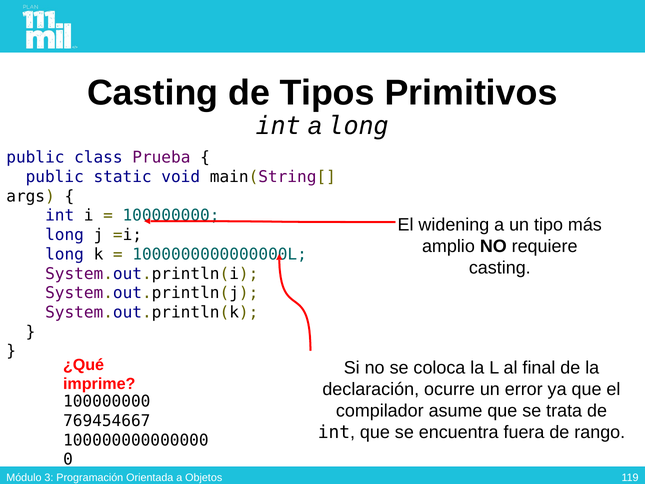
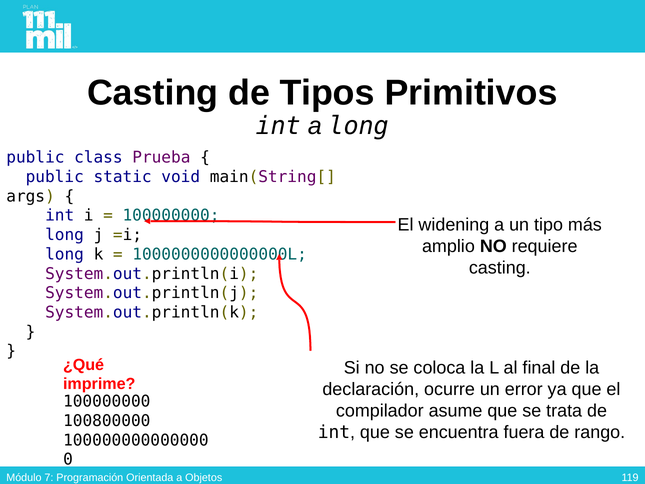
769454667: 769454667 -> 100800000 (107, 421)
3: 3 -> 7 (49, 477)
